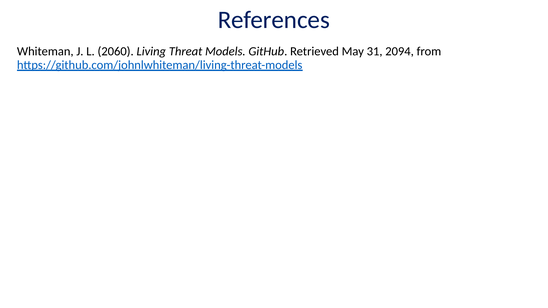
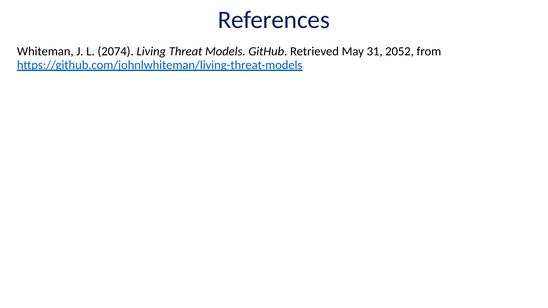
2060: 2060 -> 2074 (116, 51)
2094: 2094 -> 2052 (400, 51)
